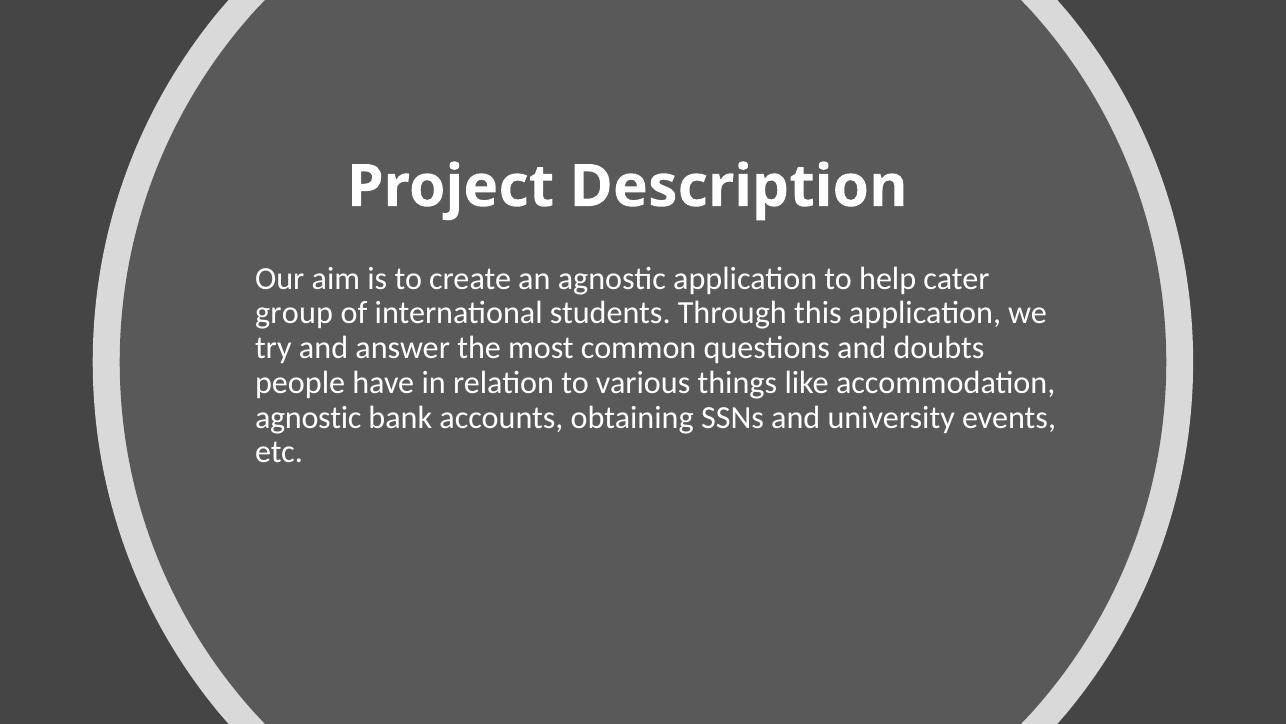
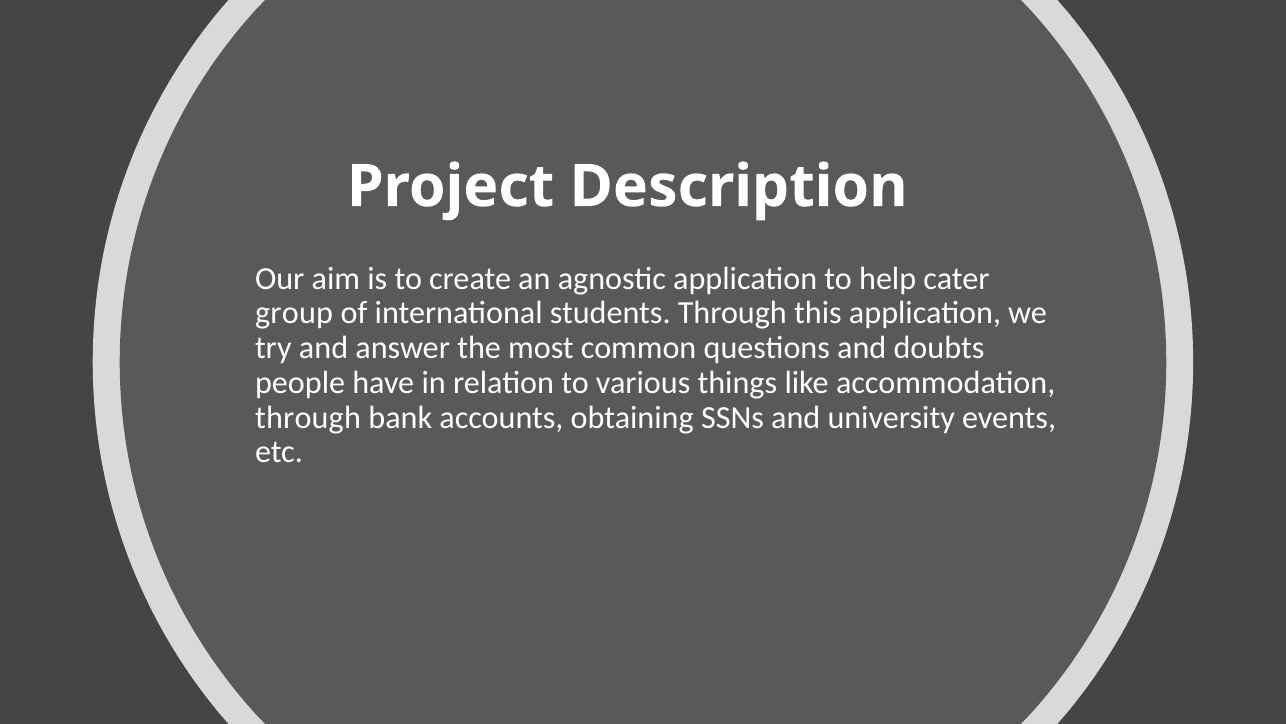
agnostic: agnostic -> through (308, 417)
